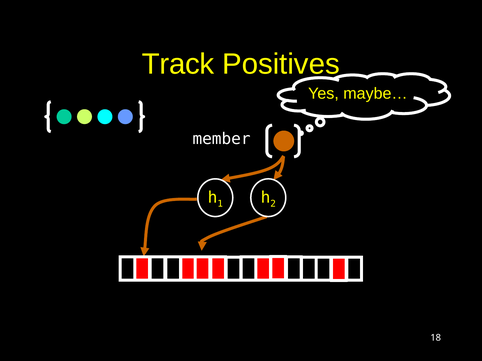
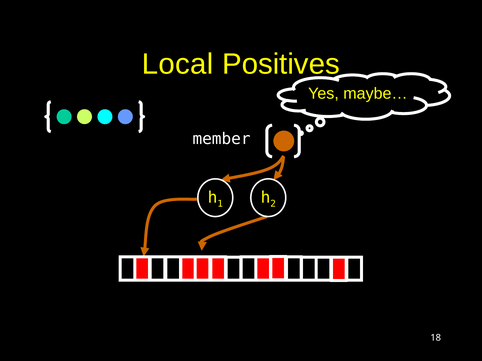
Track: Track -> Local (178, 64)
